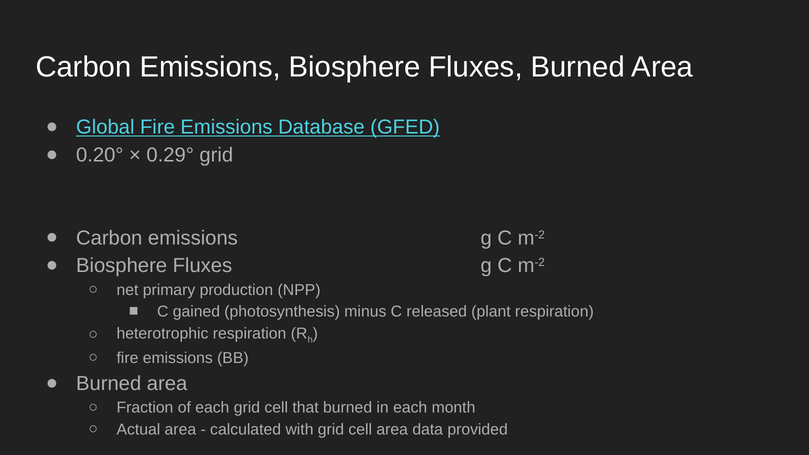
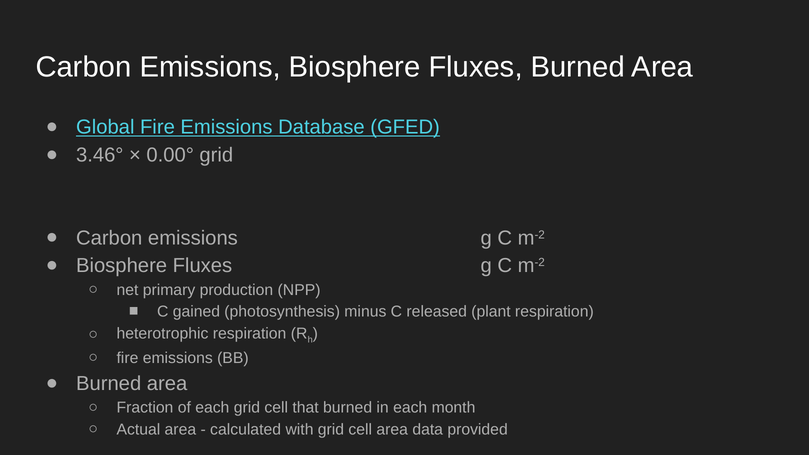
0.20°: 0.20° -> 3.46° (100, 155)
0.29°: 0.29° -> 0.00° (170, 155)
